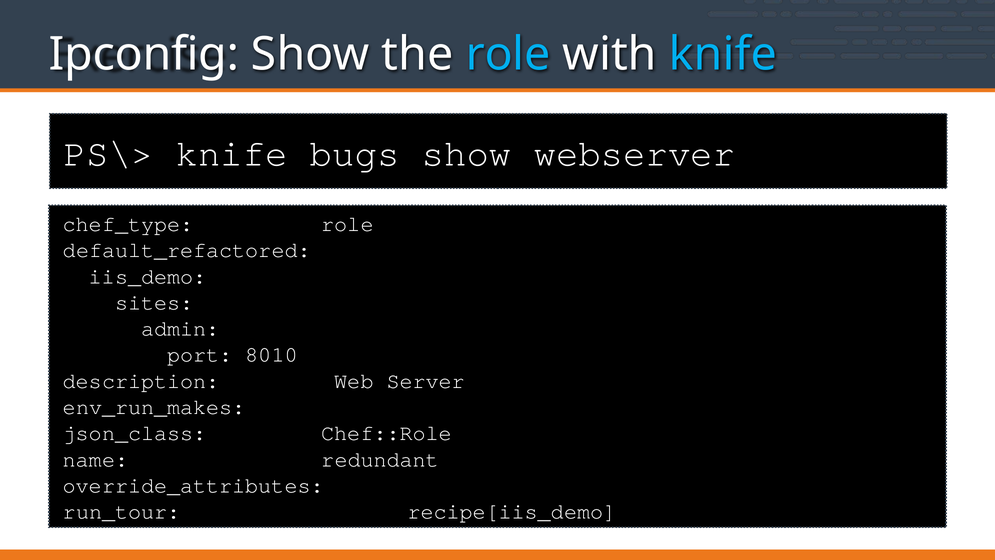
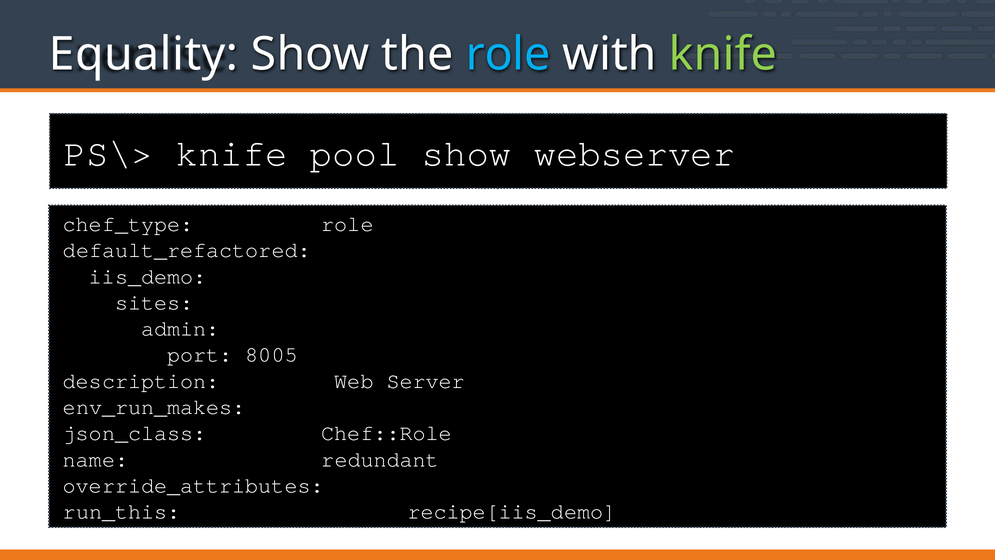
Ipconfig: Ipconfig -> Equality (144, 55)
knife colour: light blue -> light green (723, 55)
bugs: bugs -> pool (355, 153)
8010: 8010 -> 8005 (272, 355)
run_tour: run_tour -> run_this (122, 511)
